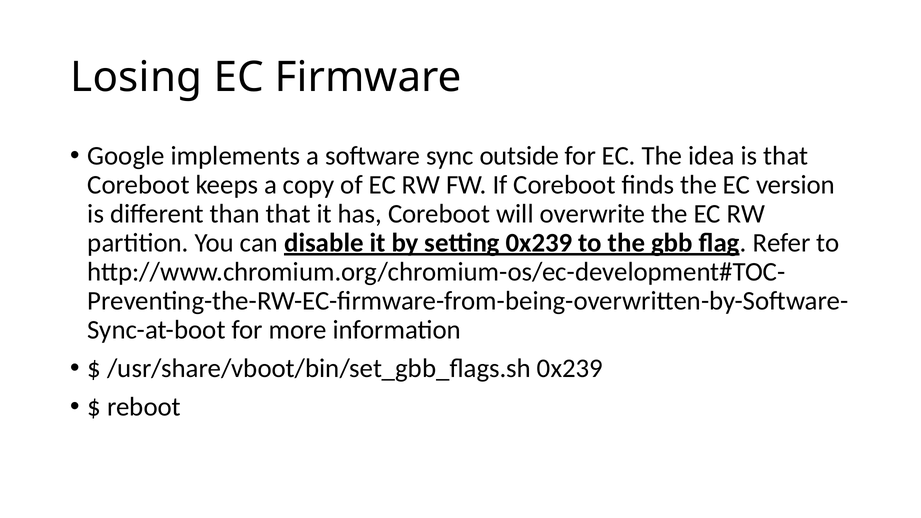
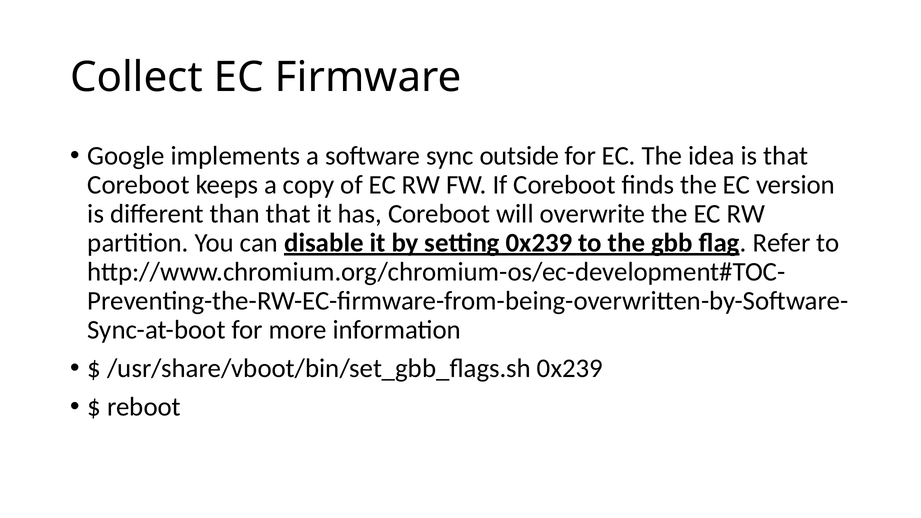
Losing: Losing -> Collect (137, 77)
